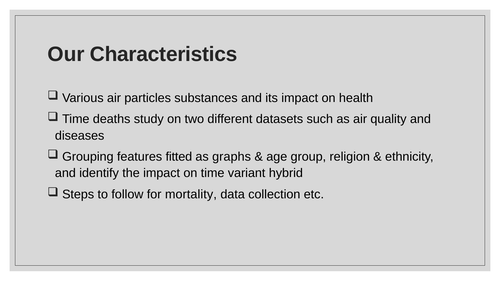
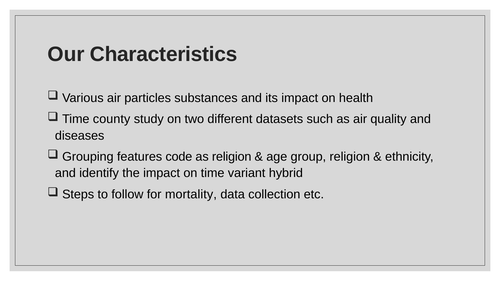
deaths: deaths -> county (112, 119)
fitted: fitted -> code (179, 157)
as graphs: graphs -> religion (232, 157)
